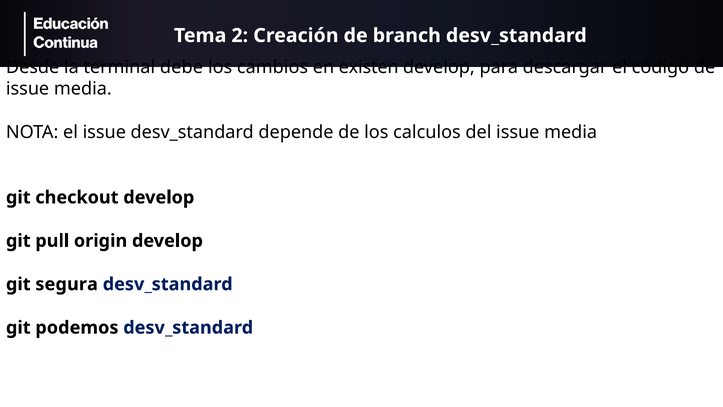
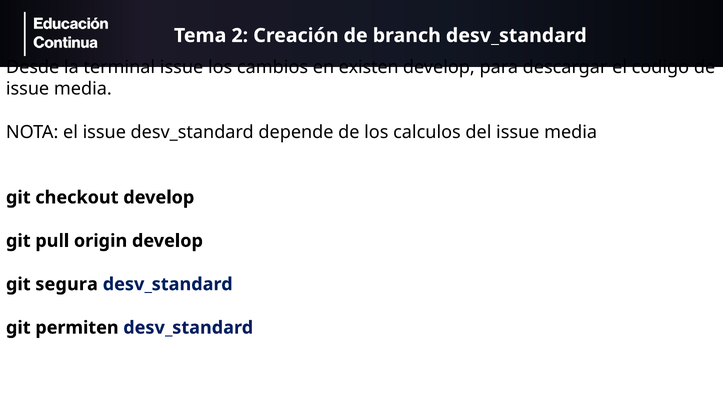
terminal debe: debe -> issue (182, 67)
podemos: podemos -> permiten (77, 327)
